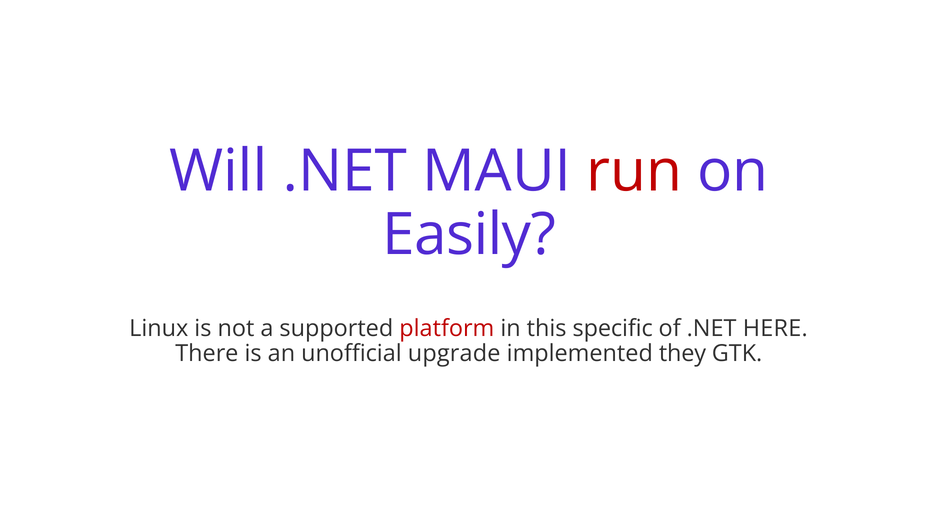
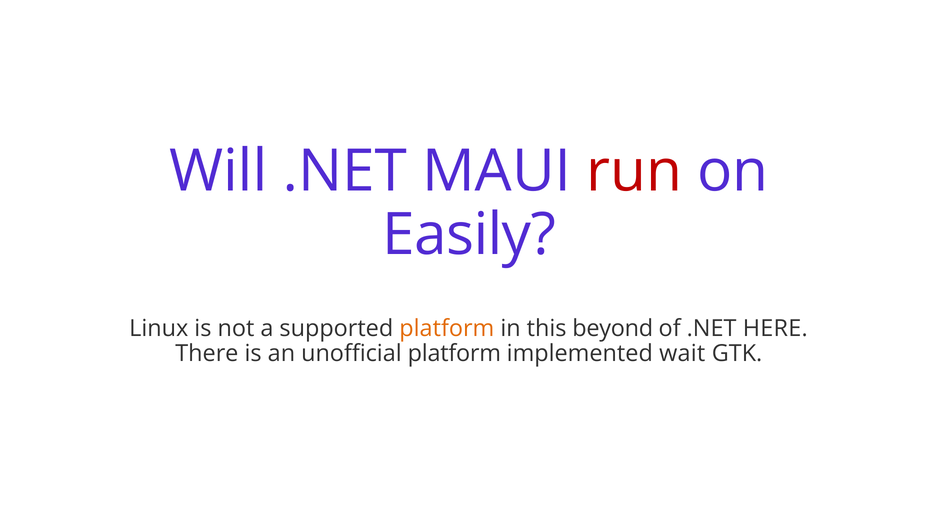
platform colour: red -> orange (447, 328)
specific: specific -> beyond (613, 328)
unofficial upgrade: upgrade -> platform (454, 353)
they: they -> wait (682, 353)
